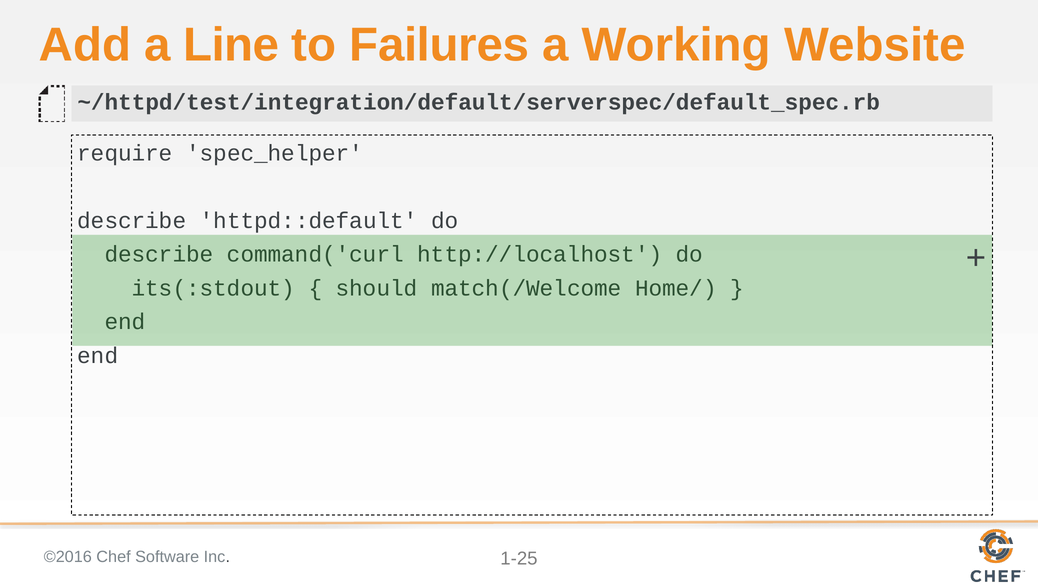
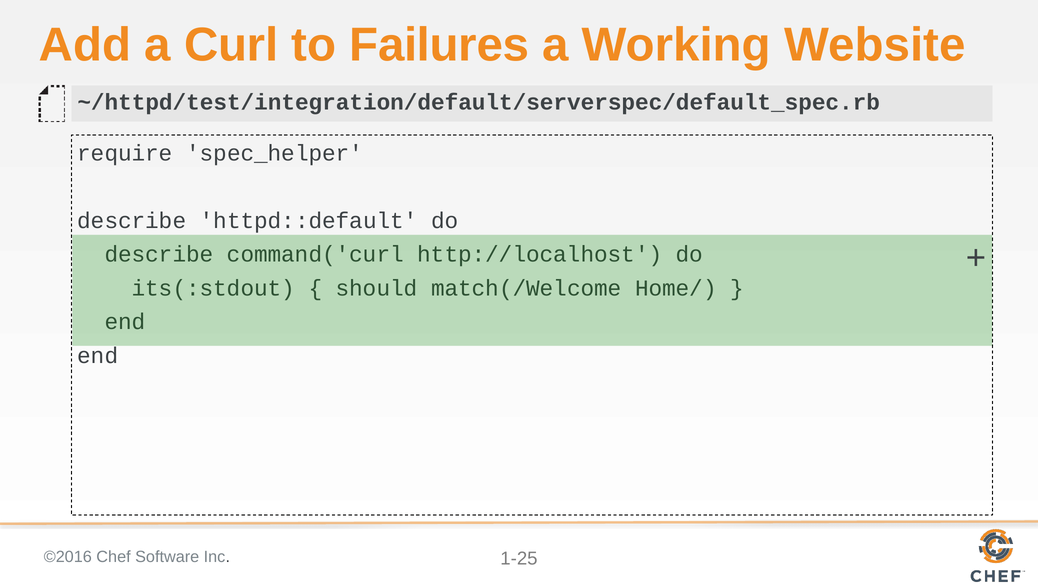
Line: Line -> Curl (231, 45)
